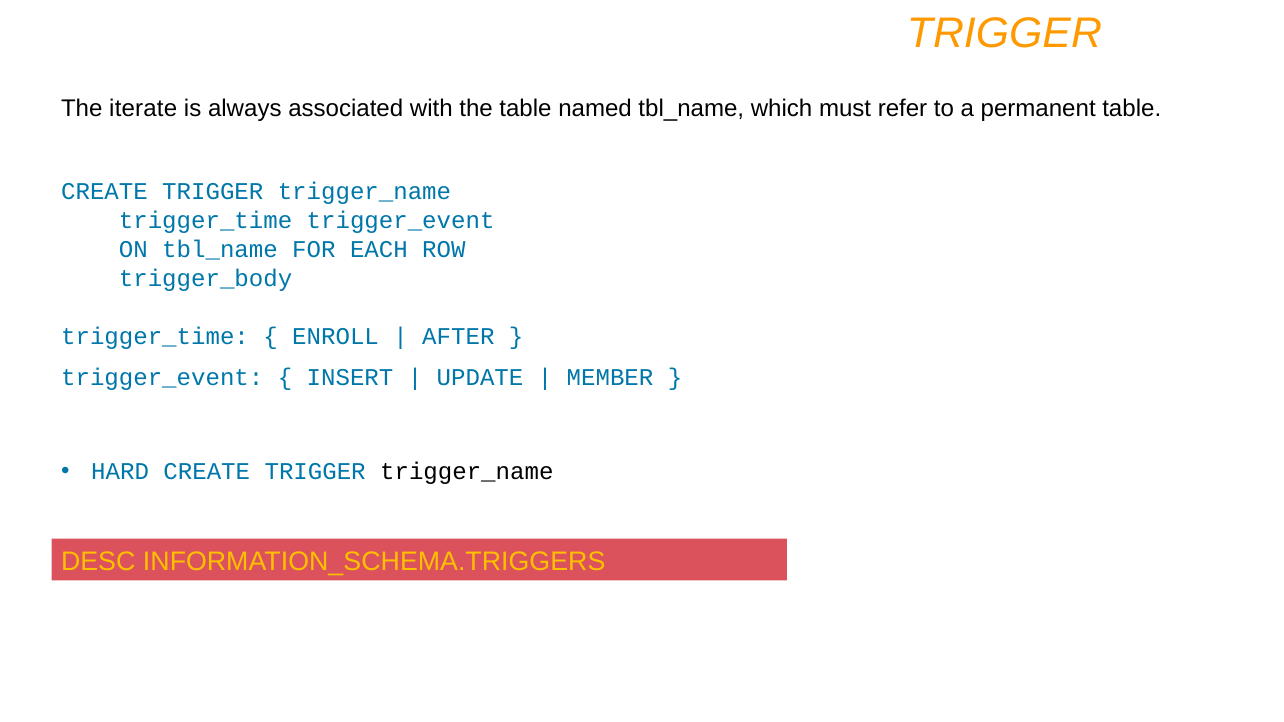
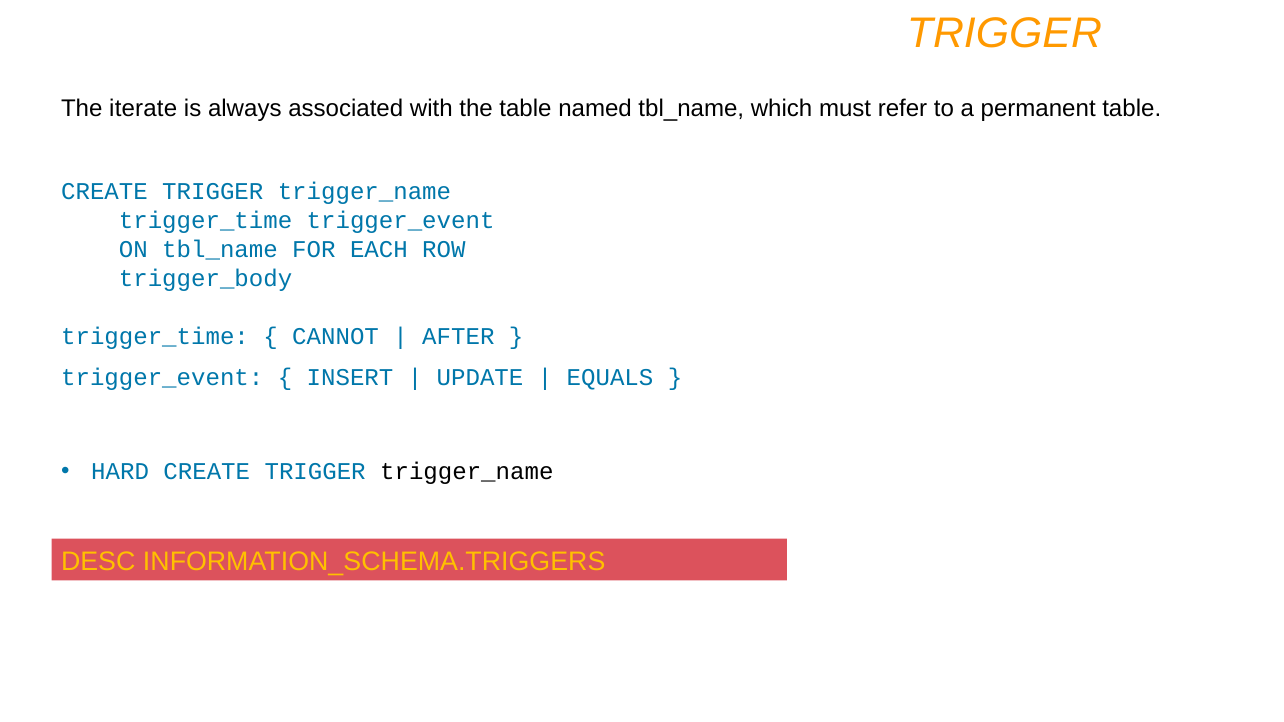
ENROLL: ENROLL -> CANNOT (336, 336)
MEMBER: MEMBER -> EQUALS (610, 378)
